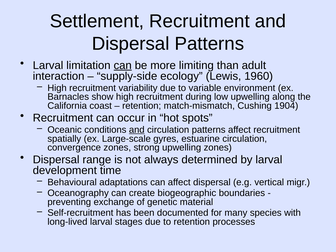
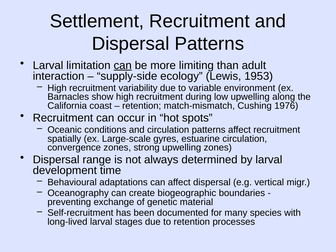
1960: 1960 -> 1953 (259, 76)
1904: 1904 -> 1976 (286, 106)
and underline: present -> none (137, 130)
